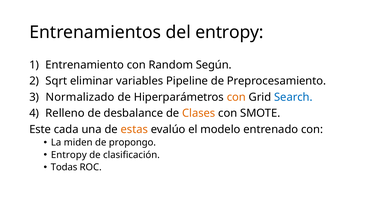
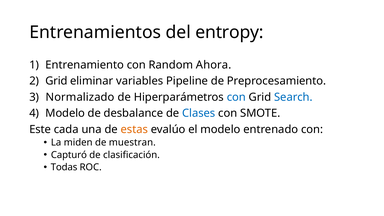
Según: Según -> Ahora (214, 65)
Sqrt: Sqrt -> Grid (56, 81)
con colour: orange -> blue (236, 97)
Relleno: Relleno -> Modelo (65, 113)
Clases colour: orange -> blue (199, 113)
propongo: propongo -> muestran (132, 143)
Entropy: Entropy -> Capturó (69, 155)
